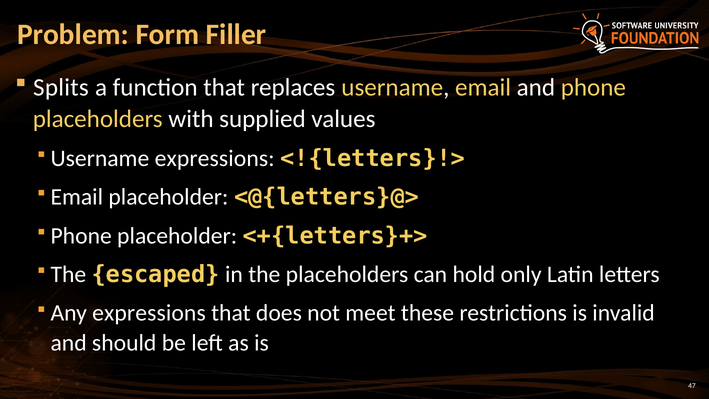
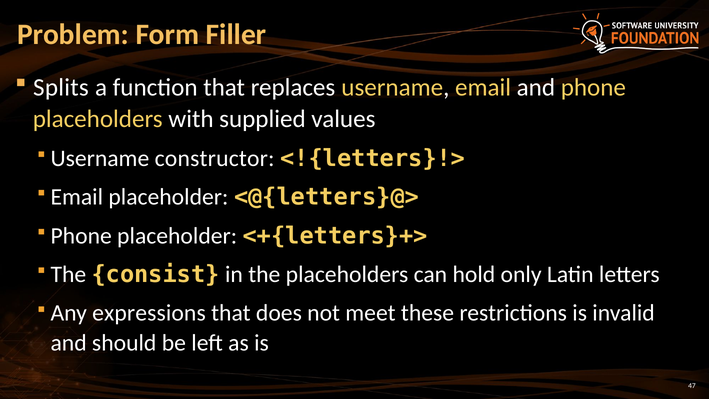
Username expressions: expressions -> constructor (215, 158)
escaped: escaped -> consist (156, 274)
